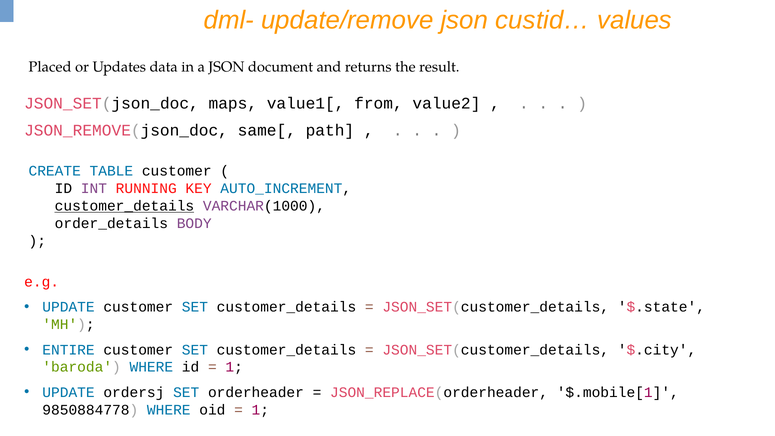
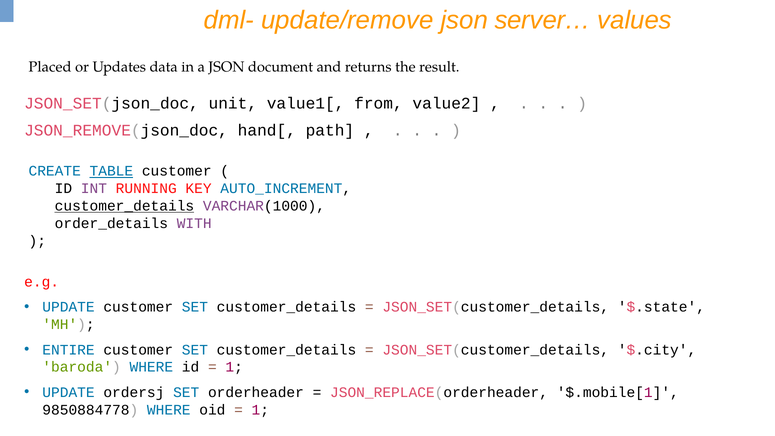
custid…: custid… -> server… (543, 20)
maps: maps -> unit (233, 103)
same[: same[ -> hand[ (267, 131)
TABLE underline: none -> present (111, 171)
BODY: BODY -> WITH (194, 223)
